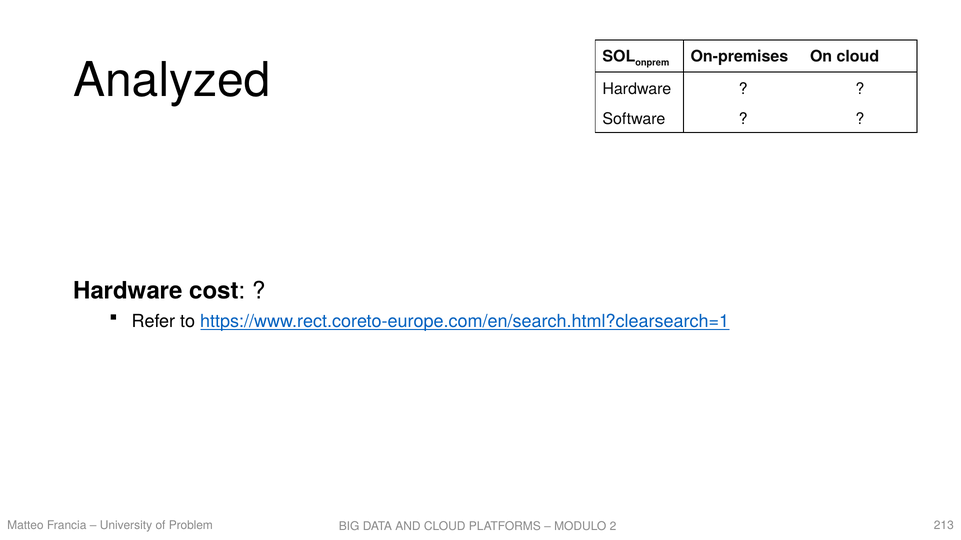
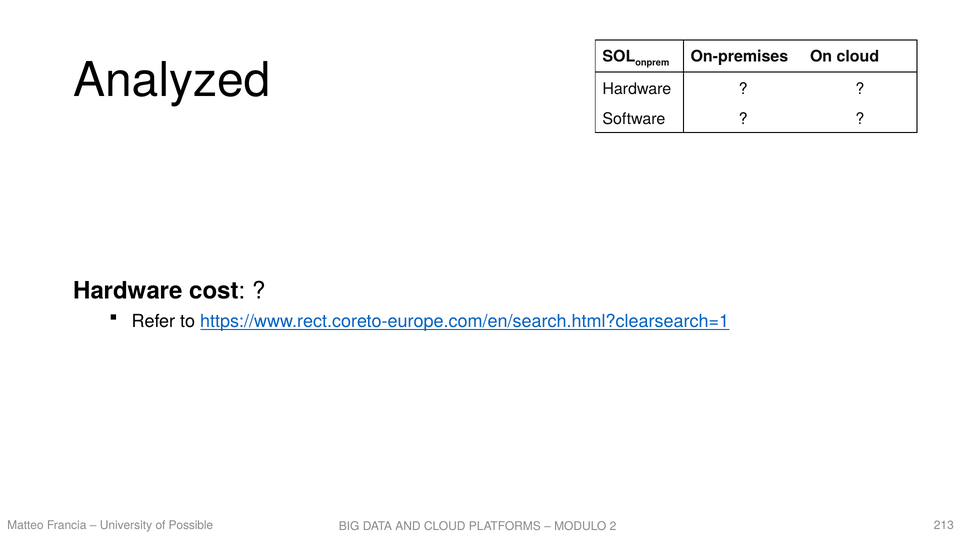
Problem: Problem -> Possible (191, 526)
